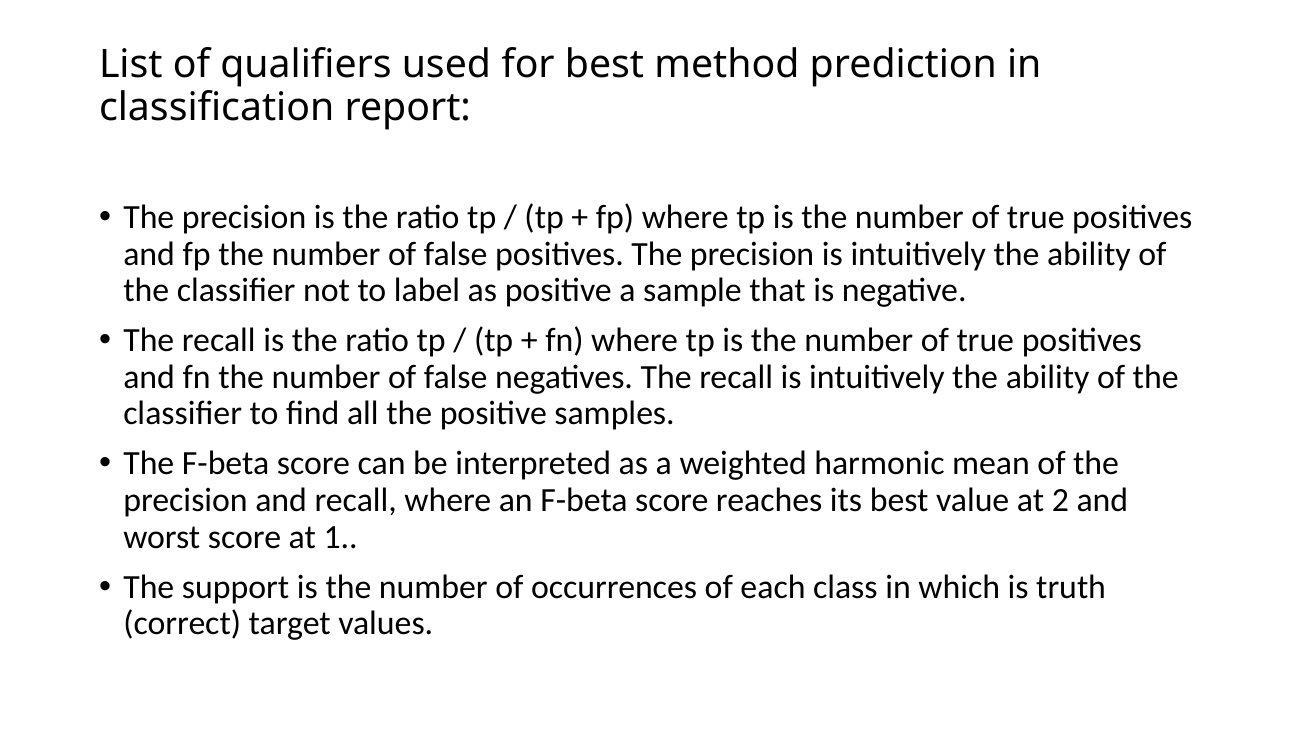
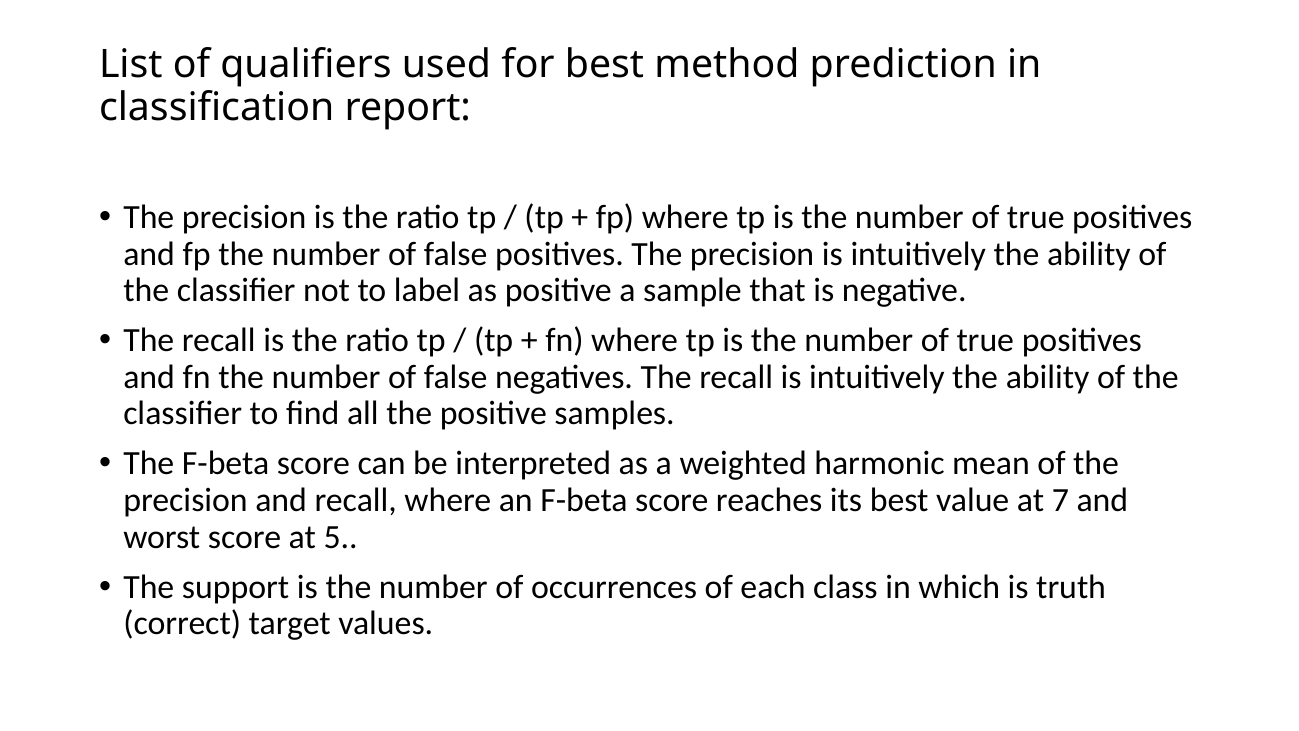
2: 2 -> 7 (1060, 500)
1: 1 -> 5 (341, 537)
